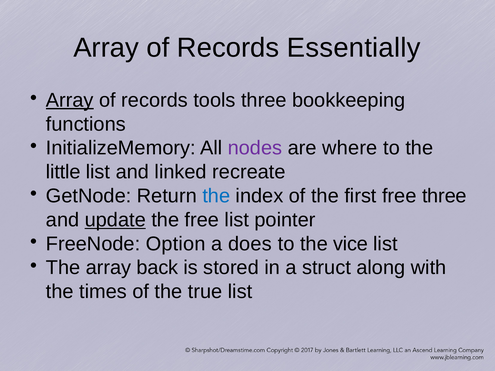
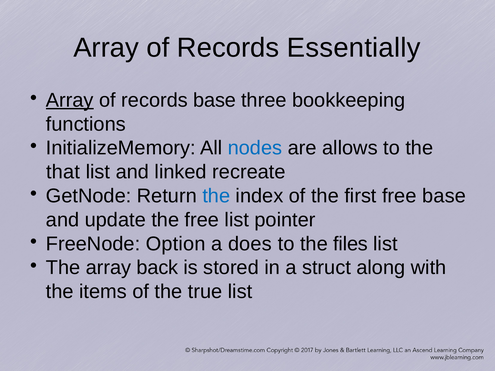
records tools: tools -> base (215, 100)
nodes colour: purple -> blue (255, 148)
where: where -> allows (350, 148)
little: little -> that (63, 172)
free three: three -> base (444, 196)
update underline: present -> none (115, 220)
vice: vice -> files (351, 244)
times: times -> items (103, 292)
